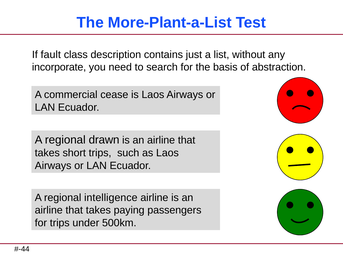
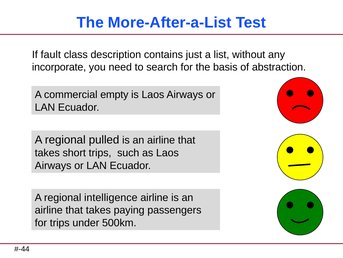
More-Plant-a-List: More-Plant-a-List -> More-After-a-List (170, 22)
cease: cease -> empty (114, 94)
drawn: drawn -> pulled (104, 139)
